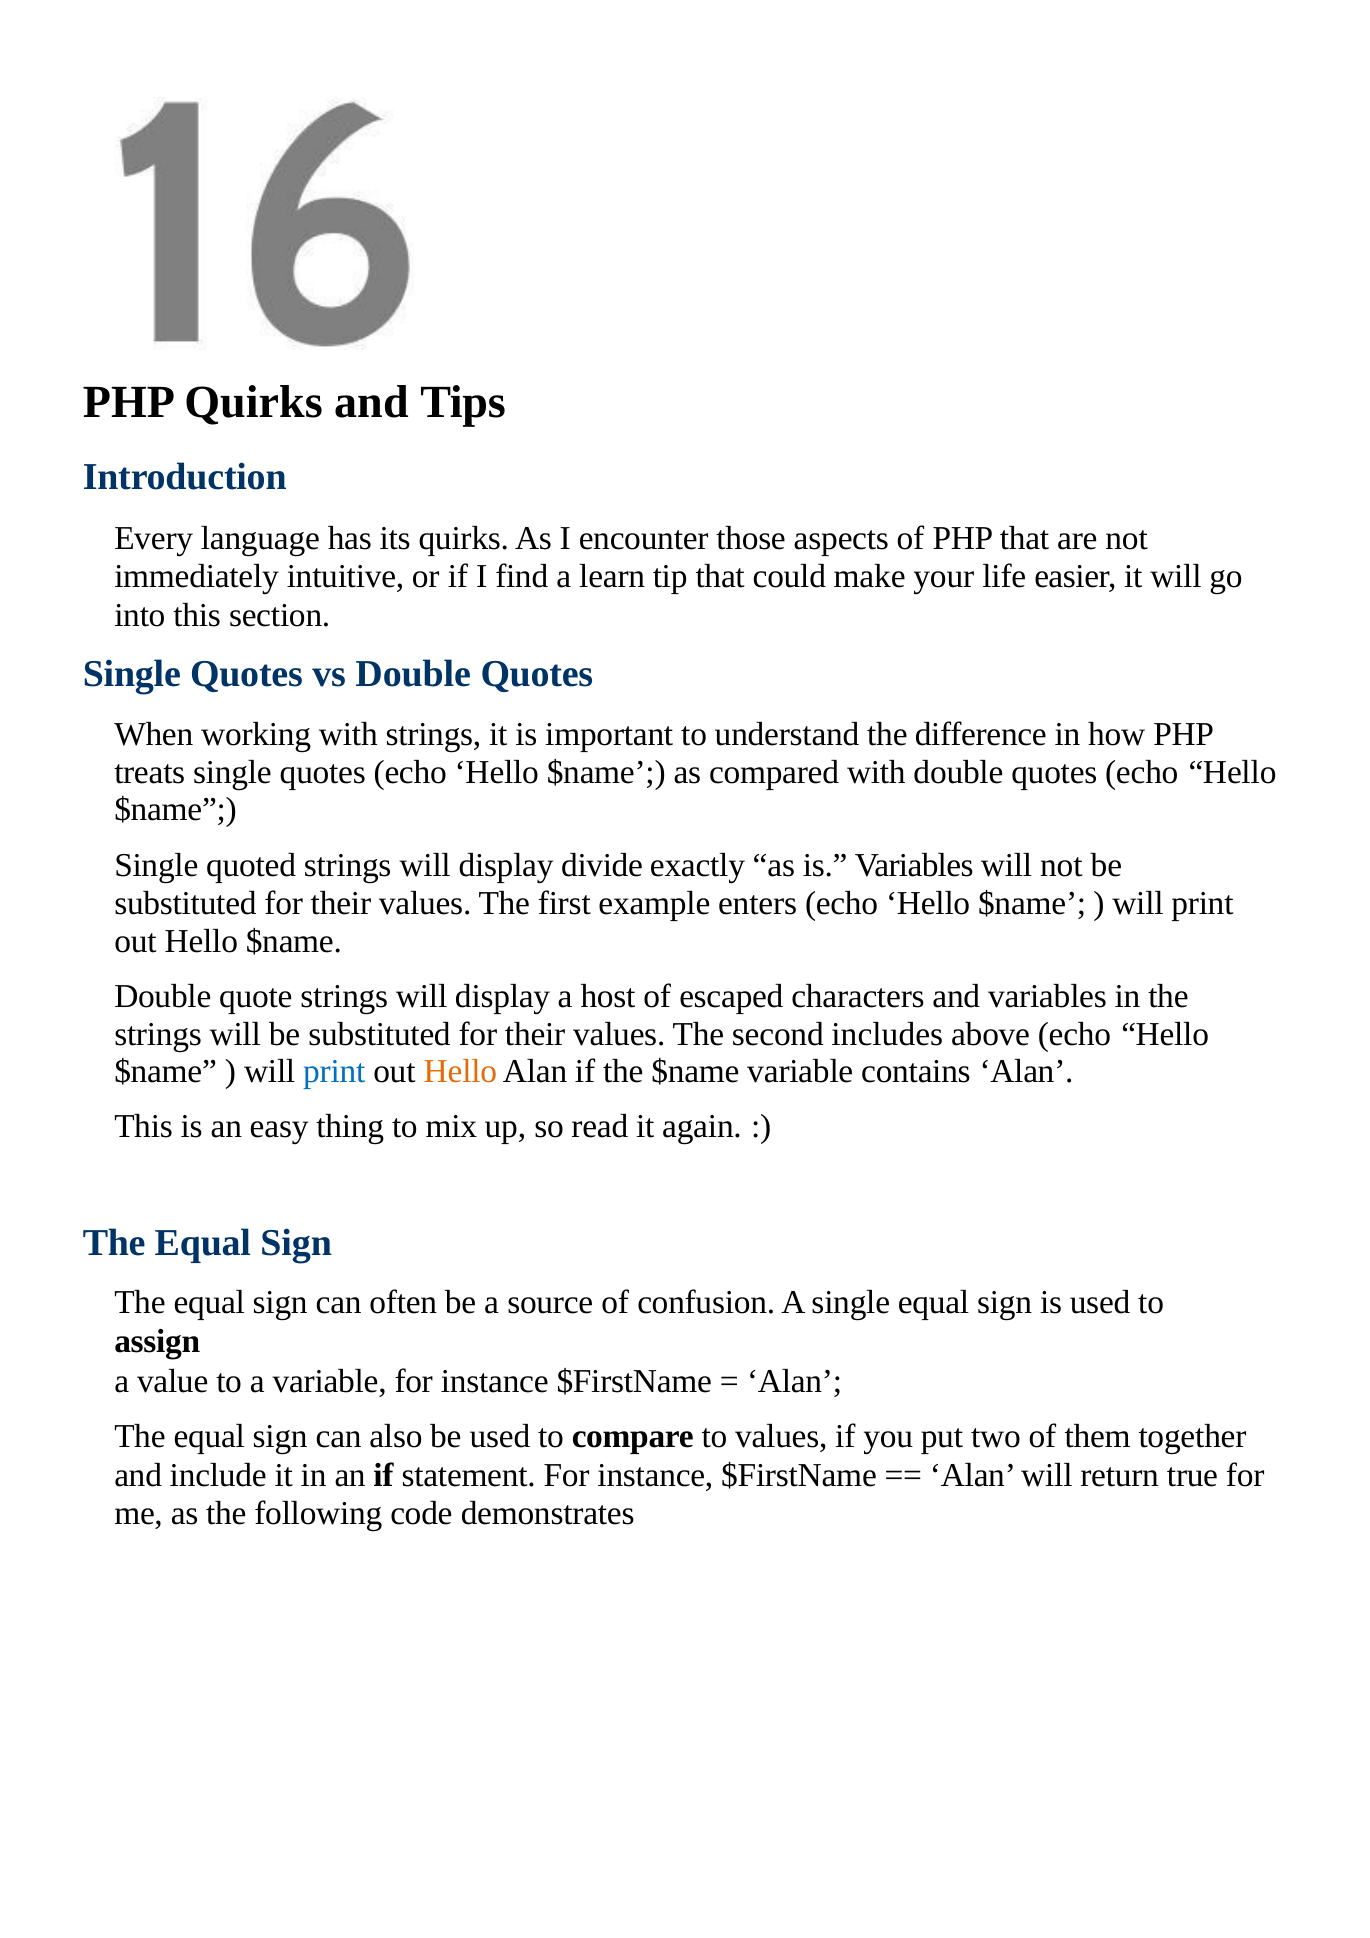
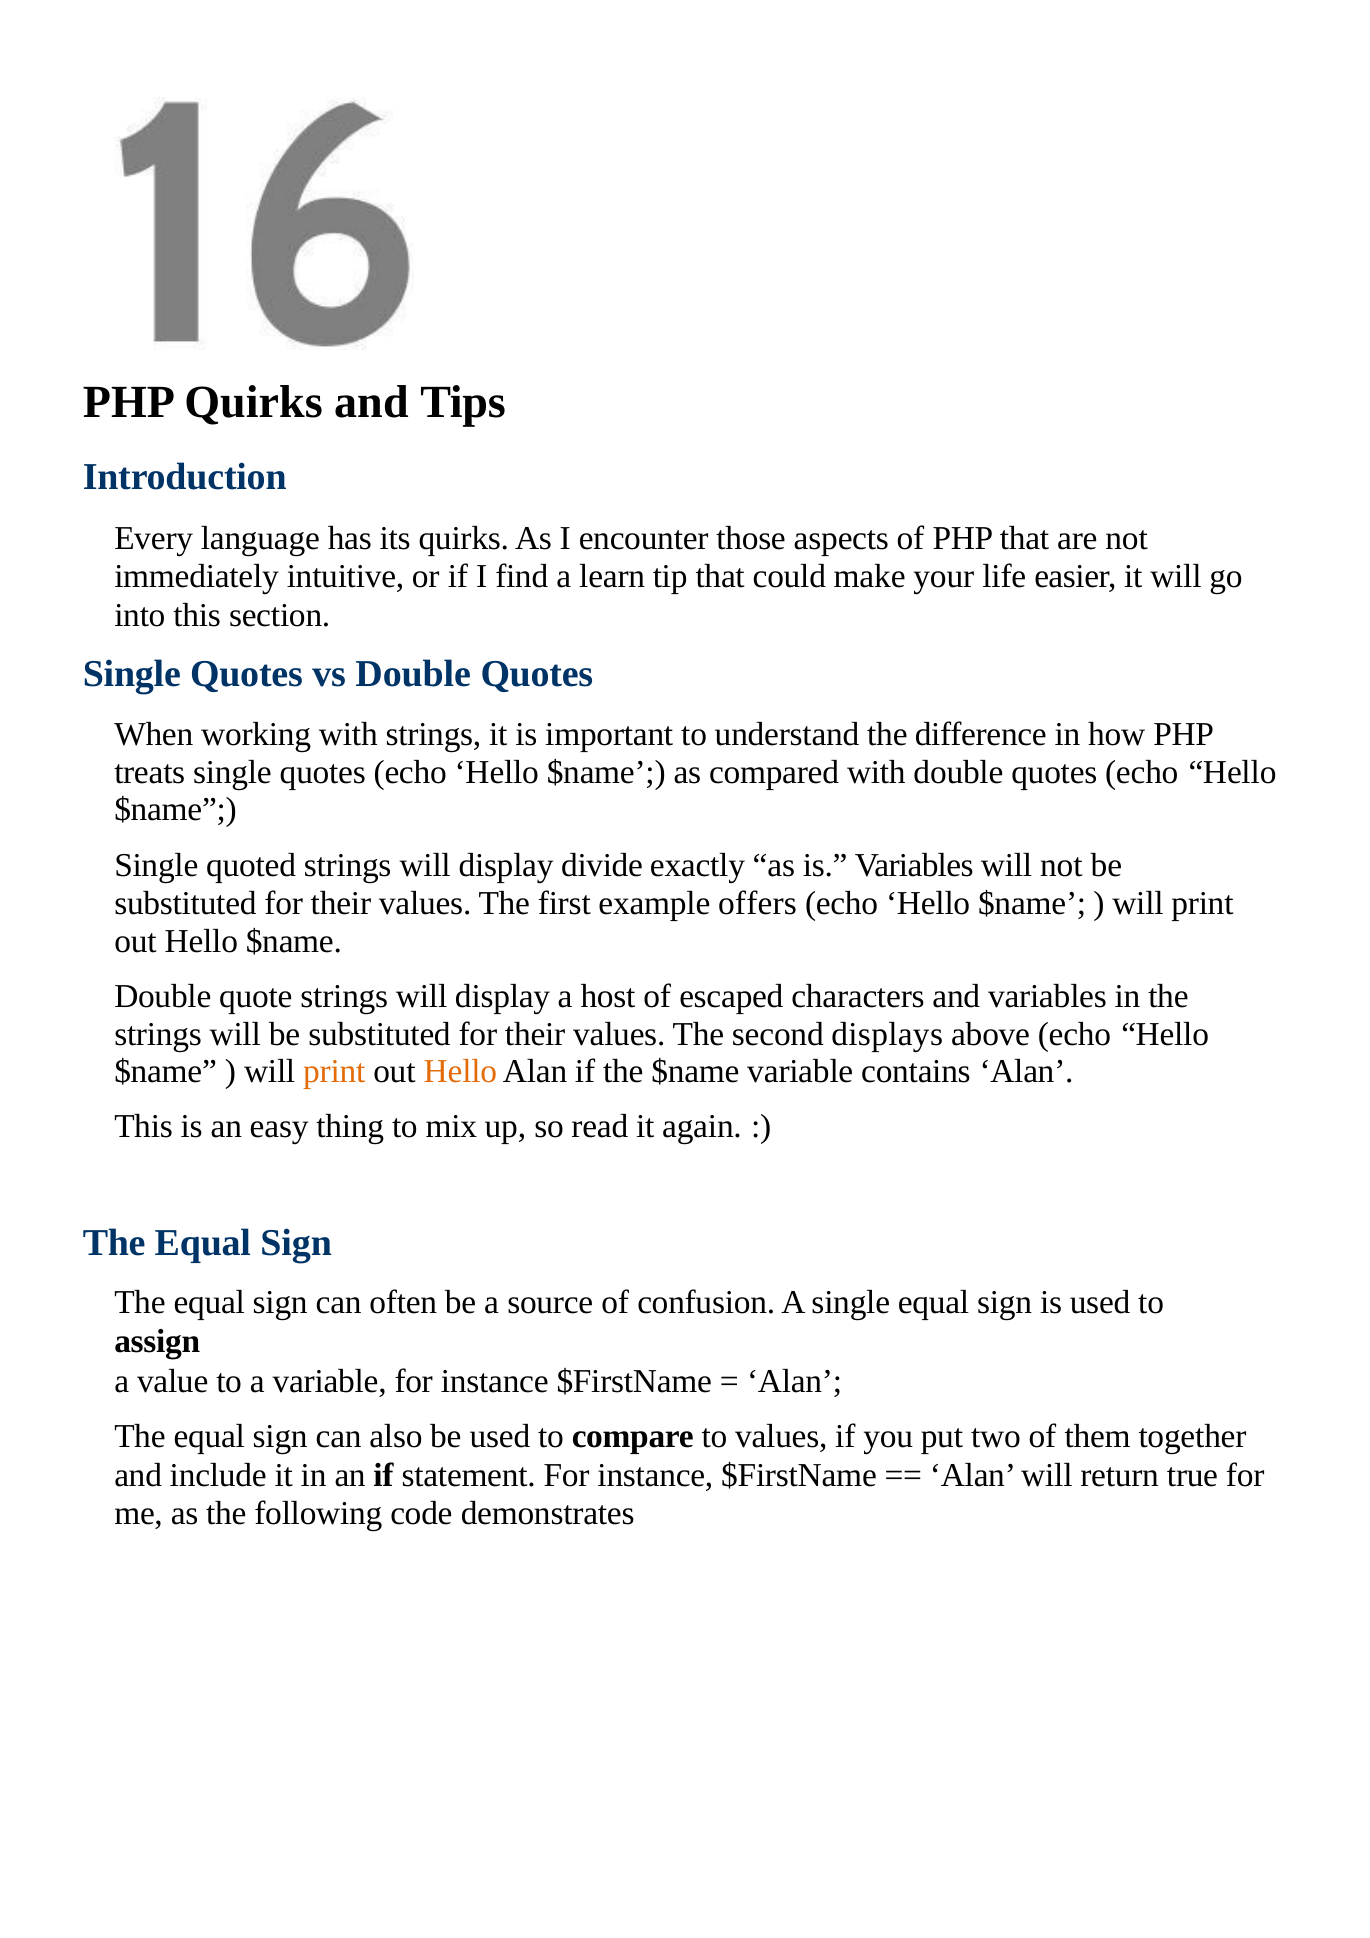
enters: enters -> offers (757, 904)
includes: includes -> displays (887, 1035)
print colour: blue -> orange (334, 1072)
